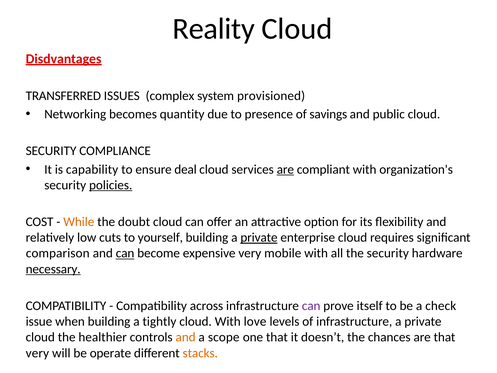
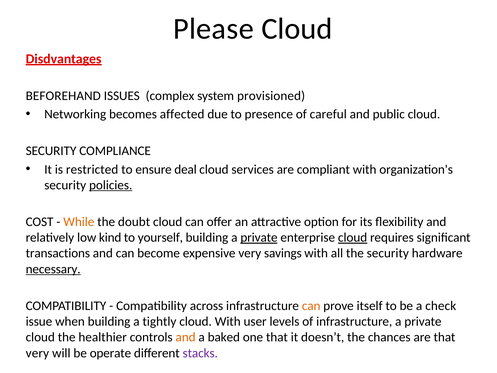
Reality: Reality -> Please (213, 29)
TRANSFERRED: TRANSFERRED -> BEFOREHAND (63, 96)
quantity: quantity -> affected (182, 114)
savings: savings -> careful (328, 114)
capability: capability -> restricted (92, 169)
are underline: present -> none (285, 169)
cuts: cuts -> kind (110, 237)
cloud underline: none -> present (353, 237)
comparison: comparison -> transactions (58, 253)
can underline: present -> none (125, 253)
mobile: mobile -> savings (283, 253)
can colour: purple -> orange (311, 306)
love: love -> user (255, 321)
scope: scope -> baked (224, 337)
stacks colour: orange -> purple (200, 353)
